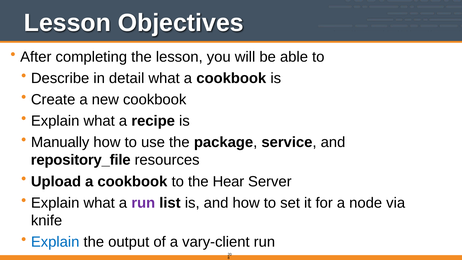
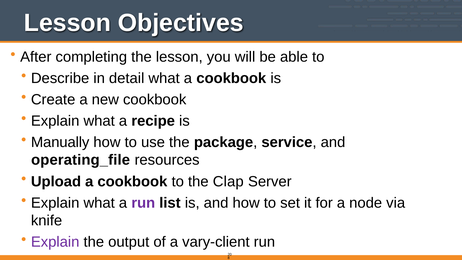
repository_file: repository_file -> operating_file (81, 160)
Hear: Hear -> Clap (228, 181)
Explain colour: blue -> purple (55, 242)
